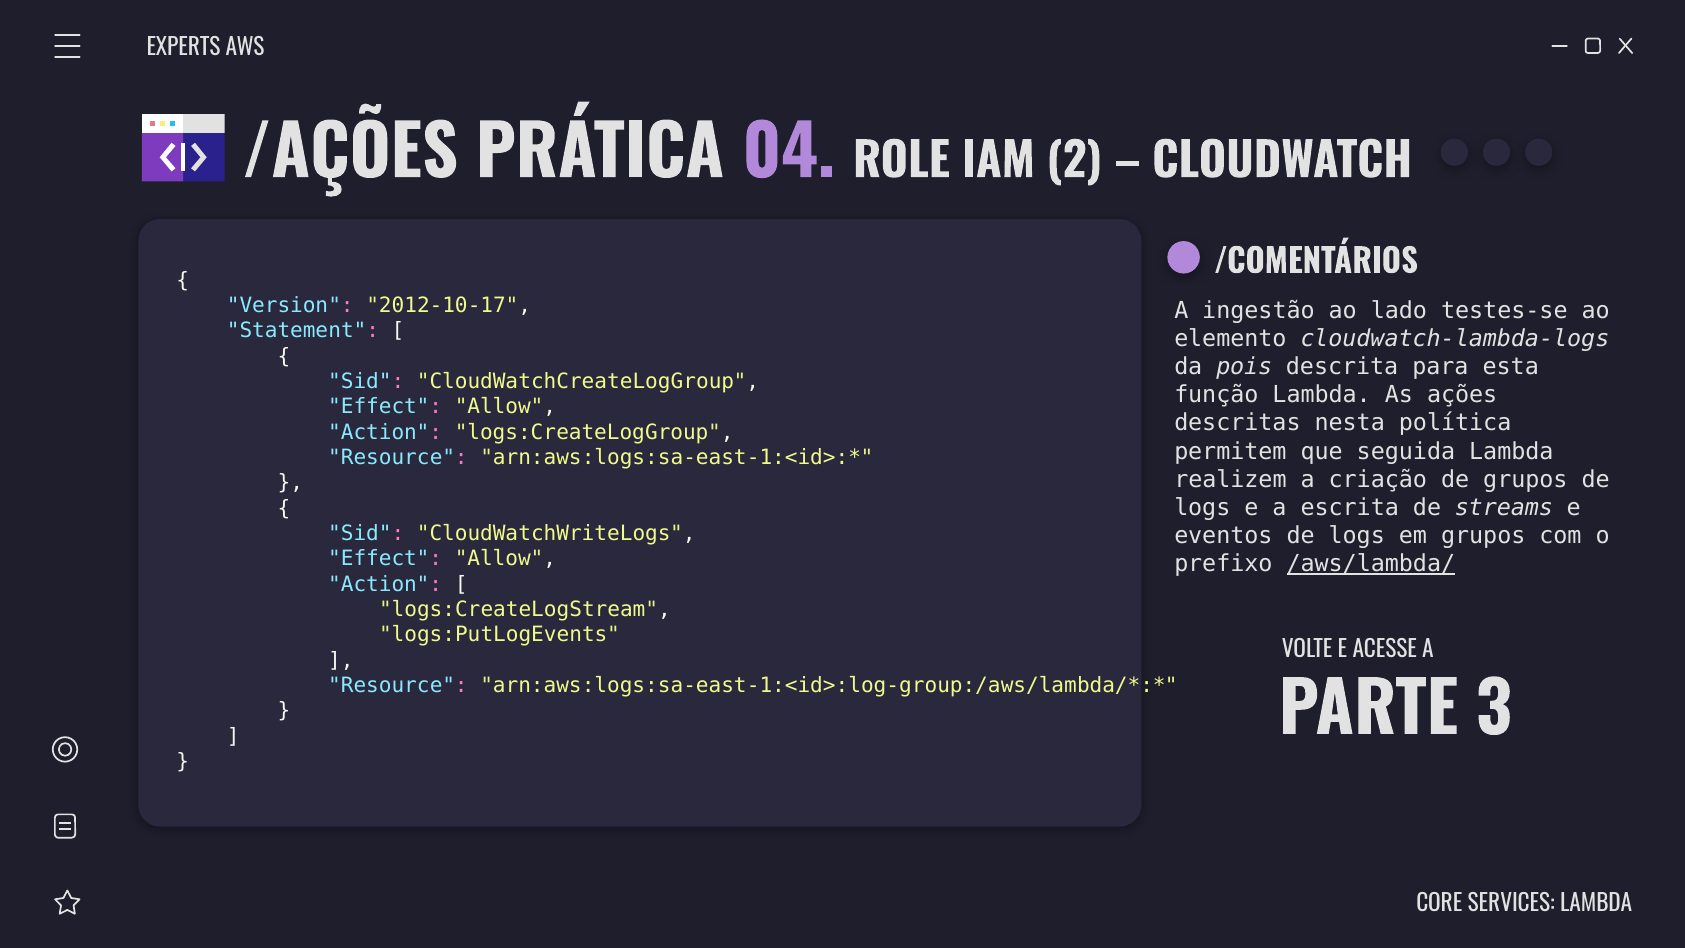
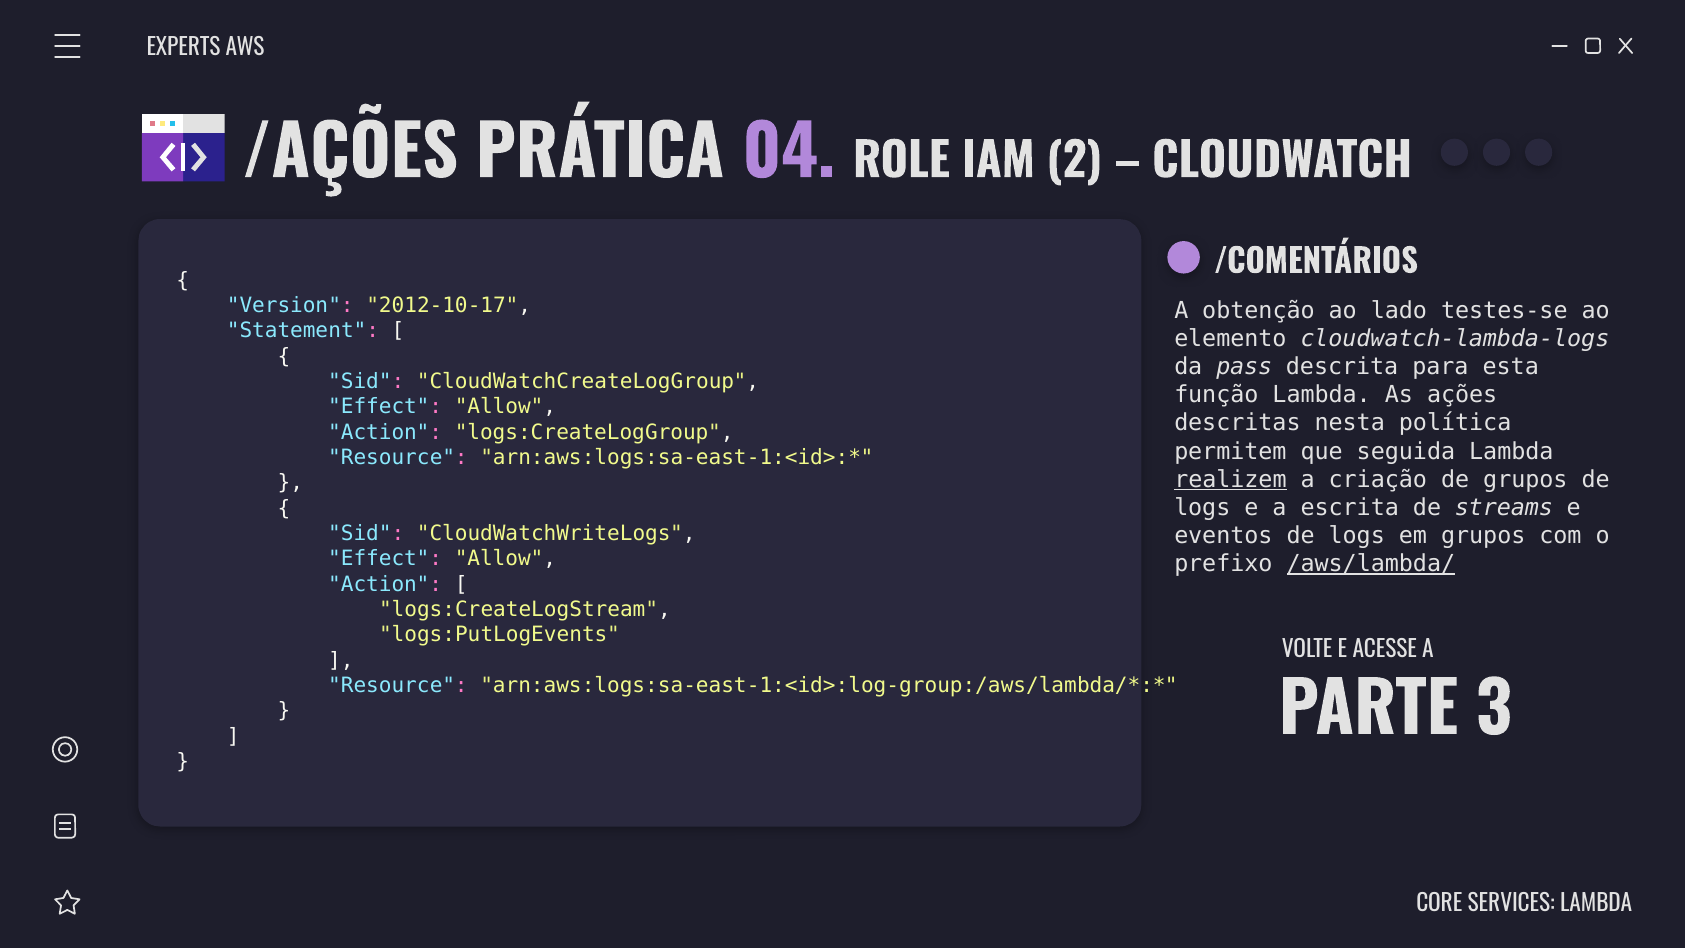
ingestão: ingestão -> obtenção (1258, 311)
pois: pois -> pass (1244, 367)
realizem underline: none -> present (1231, 479)
